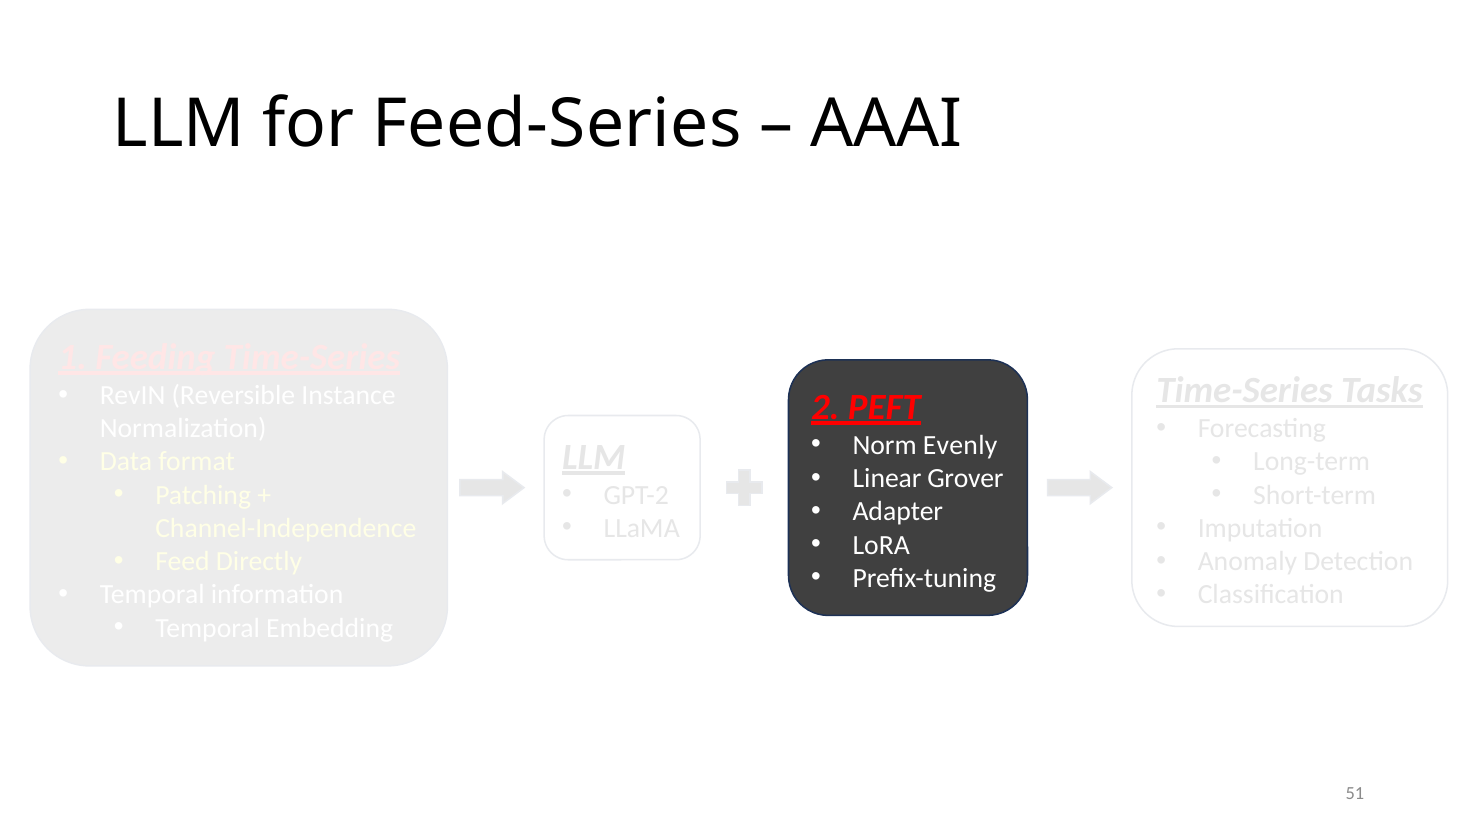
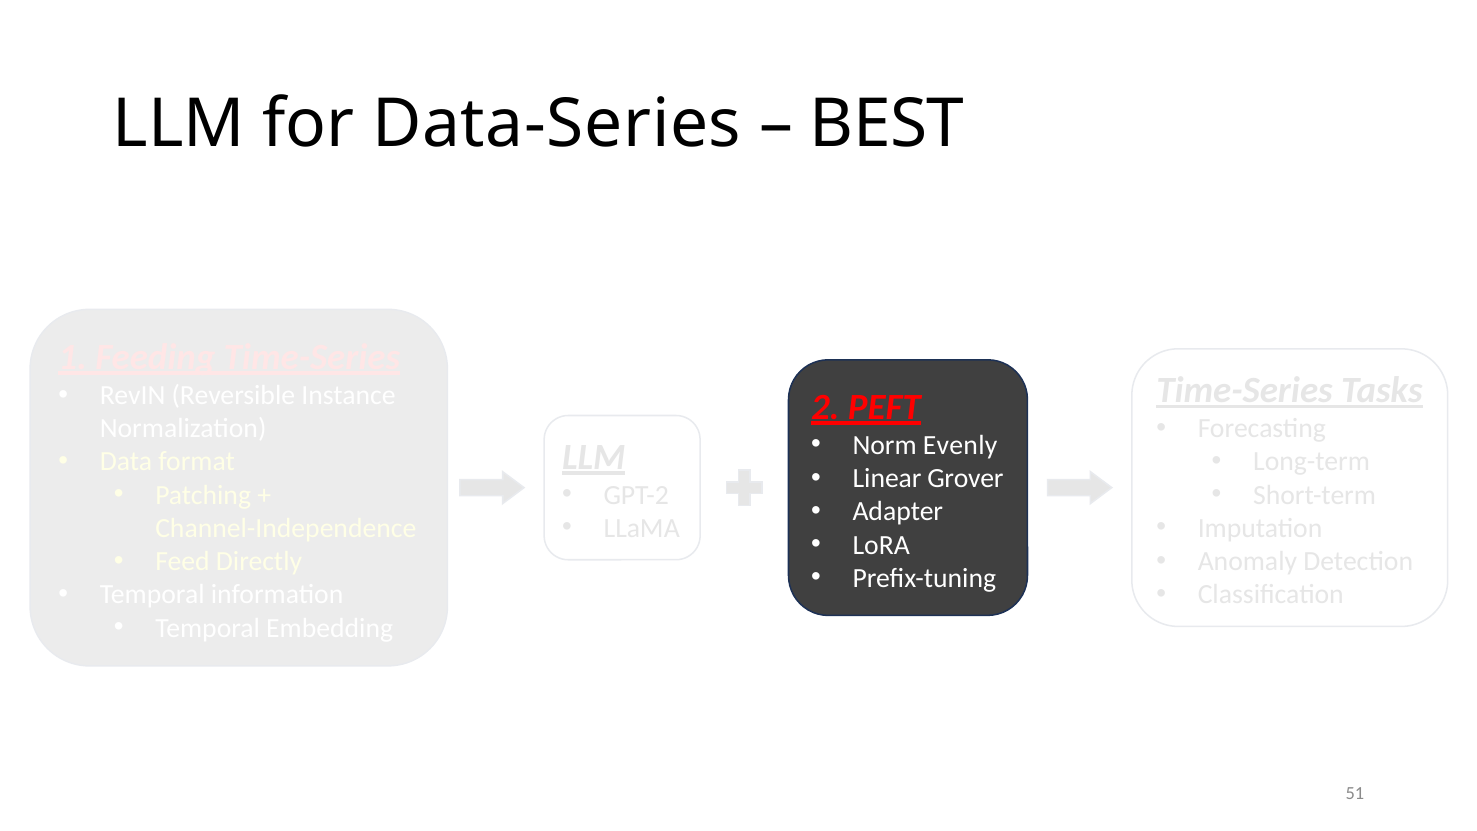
Feed-Series: Feed-Series -> Data-Series (557, 124)
AAAI: AAAI -> BEST (887, 124)
